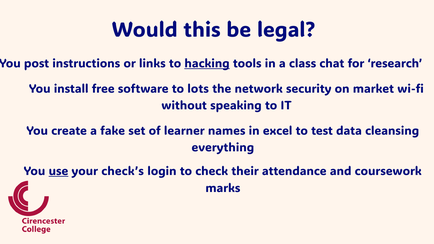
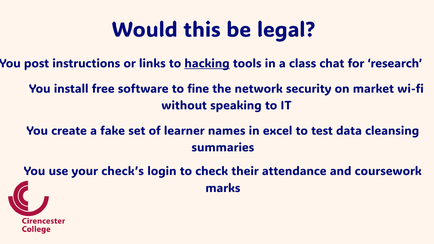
lots: lots -> fine (198, 89)
everything: everything -> summaries (223, 148)
use underline: present -> none (58, 171)
